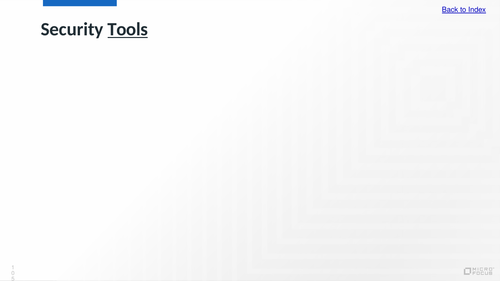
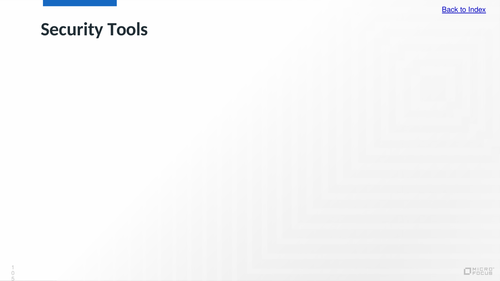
Tools underline: present -> none (128, 29)
